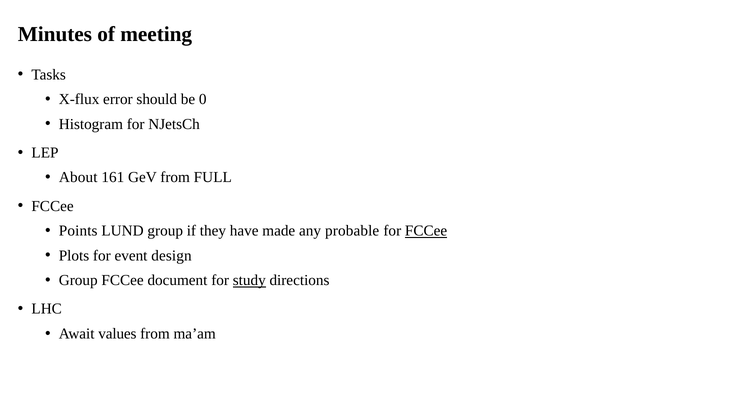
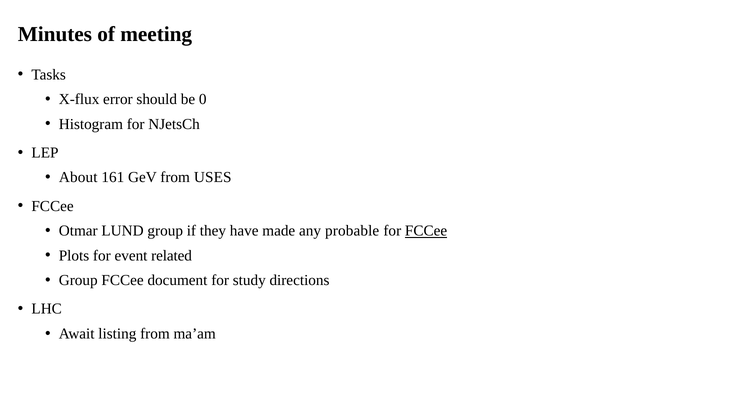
FULL: FULL -> USES (213, 177)
Points: Points -> Otmar (78, 231)
design: design -> related (172, 256)
study underline: present -> none (249, 280)
values: values -> listing (117, 334)
